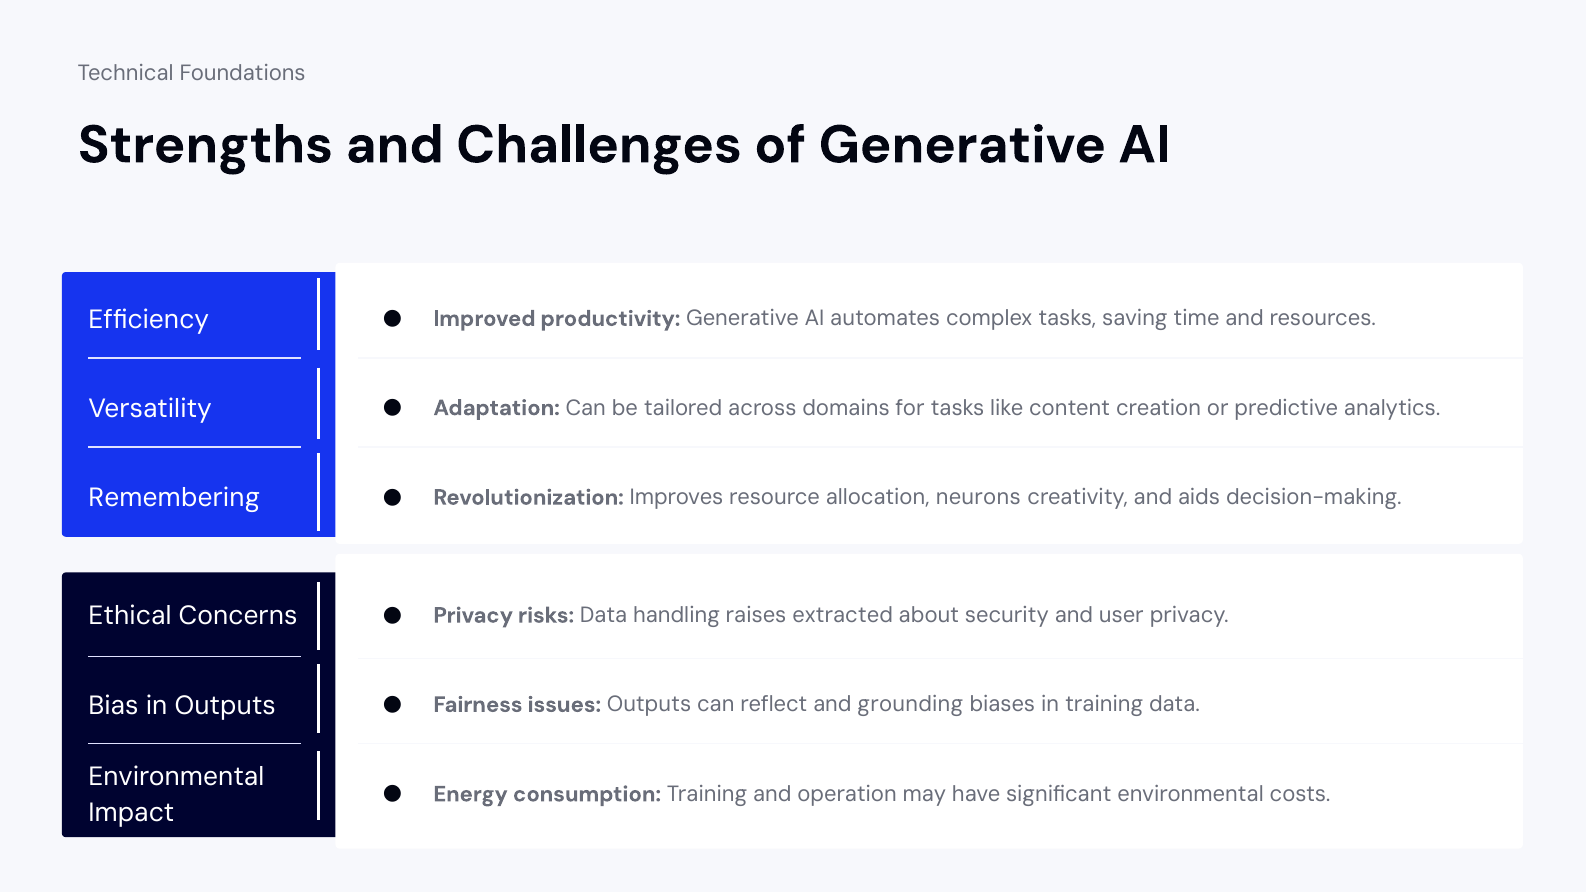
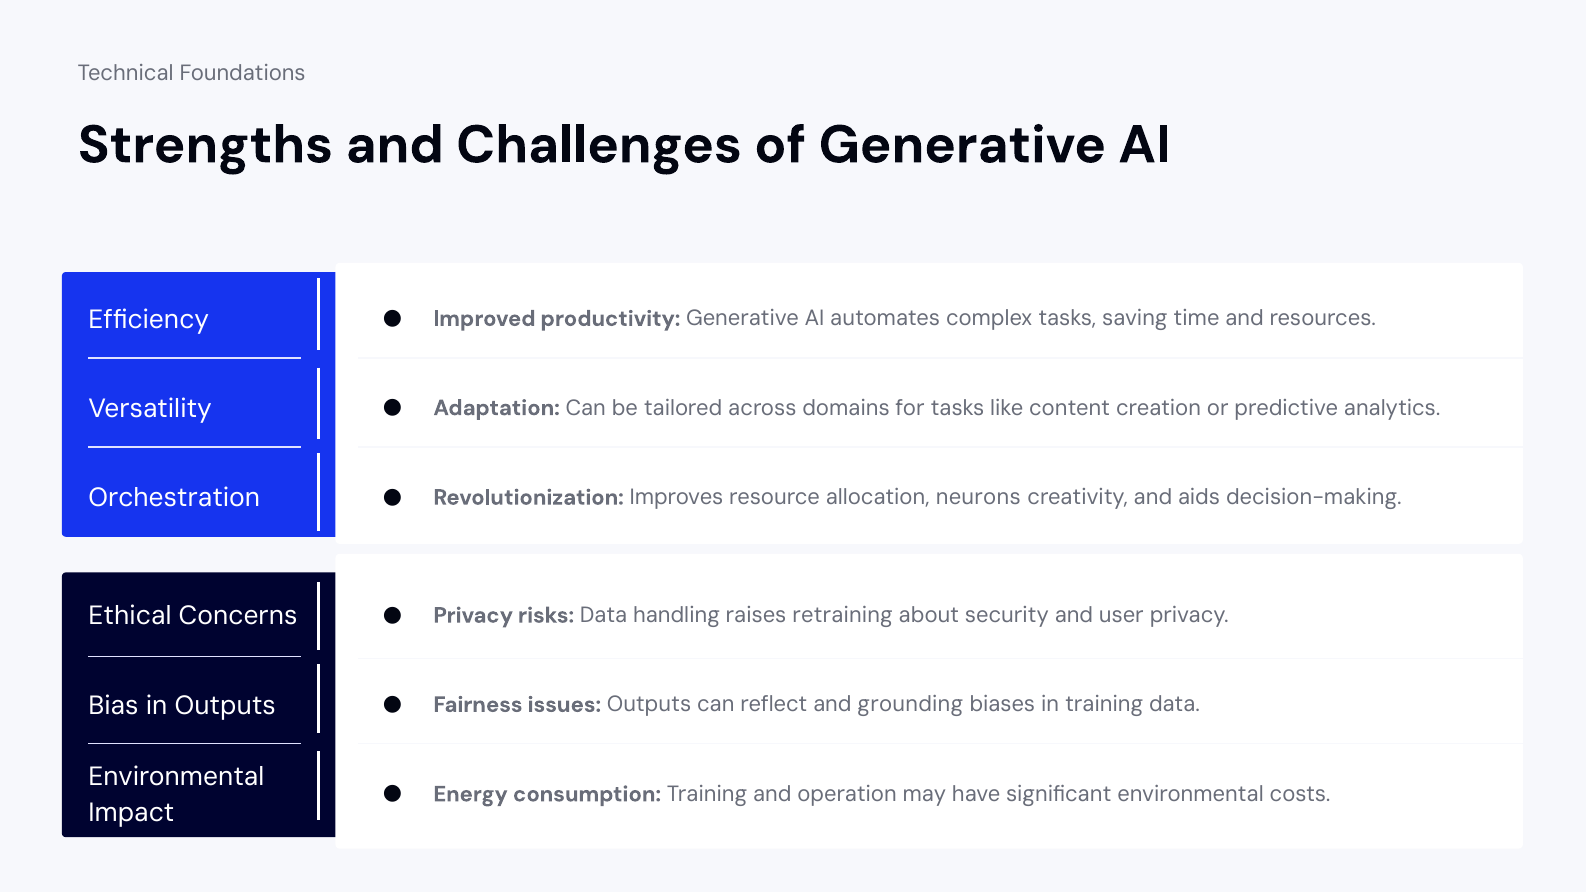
Remembering: Remembering -> Orchestration (174, 498)
extracted: extracted -> retraining (843, 615)
